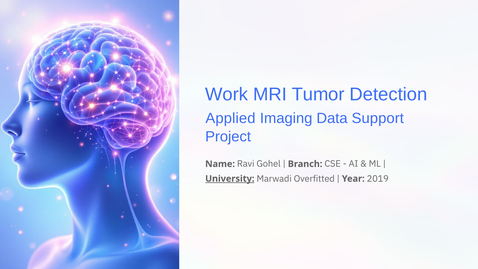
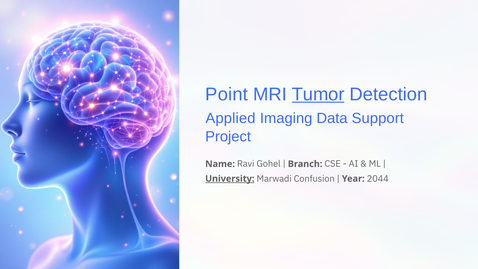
Work: Work -> Point (227, 94)
Tumor underline: none -> present (318, 94)
Overfitted: Overfitted -> Confusion (314, 179)
2019: 2019 -> 2044 (378, 179)
